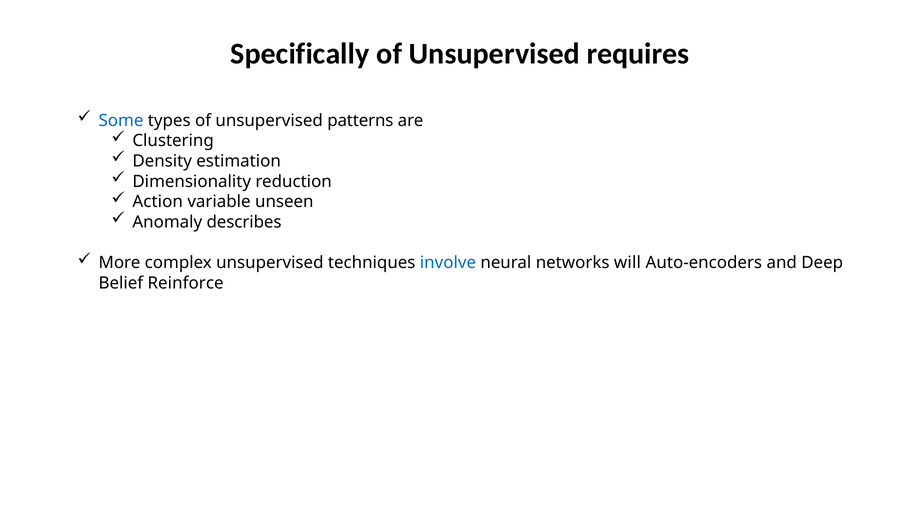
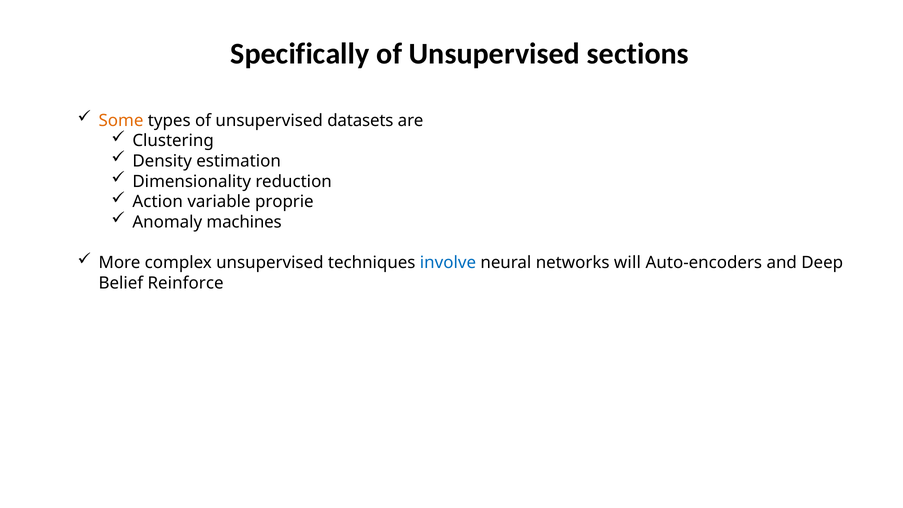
requires: requires -> sections (638, 54)
Some colour: blue -> orange (121, 120)
patterns: patterns -> datasets (360, 120)
unseen: unseen -> proprie (284, 202)
describes: describes -> machines (244, 222)
